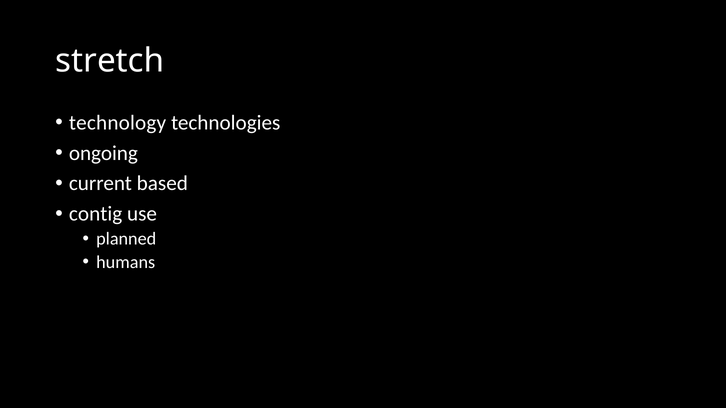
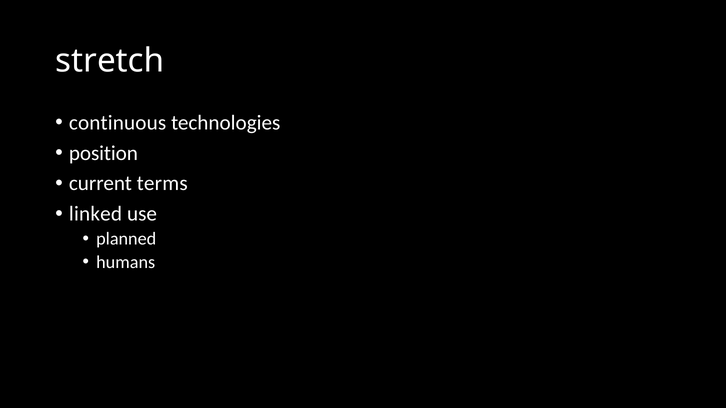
technology: technology -> continuous (118, 123)
ongoing: ongoing -> position (103, 153)
based: based -> terms (162, 184)
contig: contig -> linked (96, 214)
